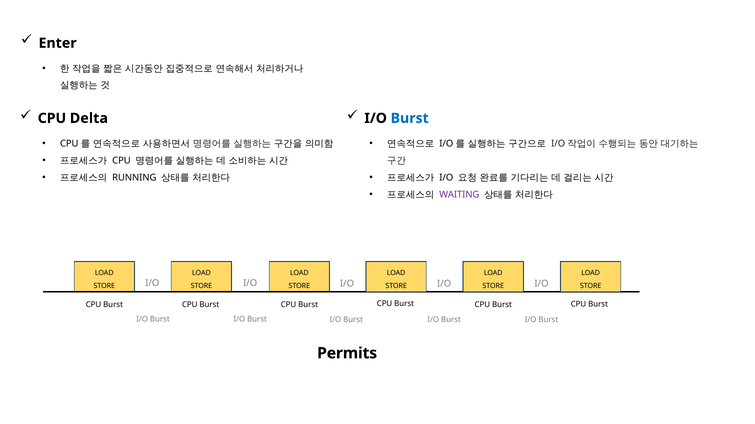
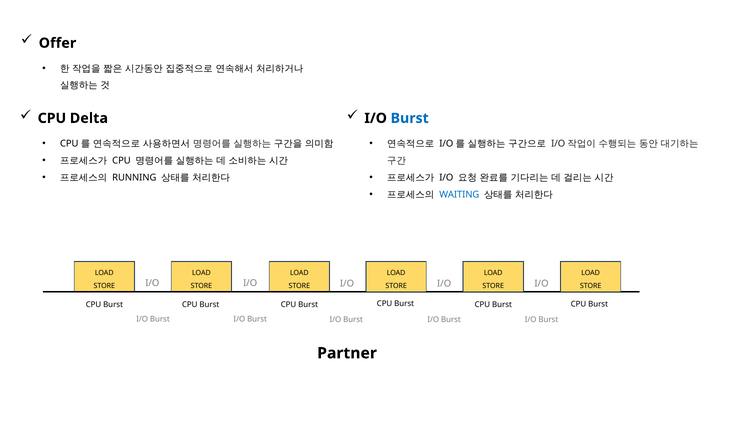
Enter: Enter -> Offer (58, 43)
WAITING colour: purple -> blue (459, 195)
Permits: Permits -> Partner (347, 354)
